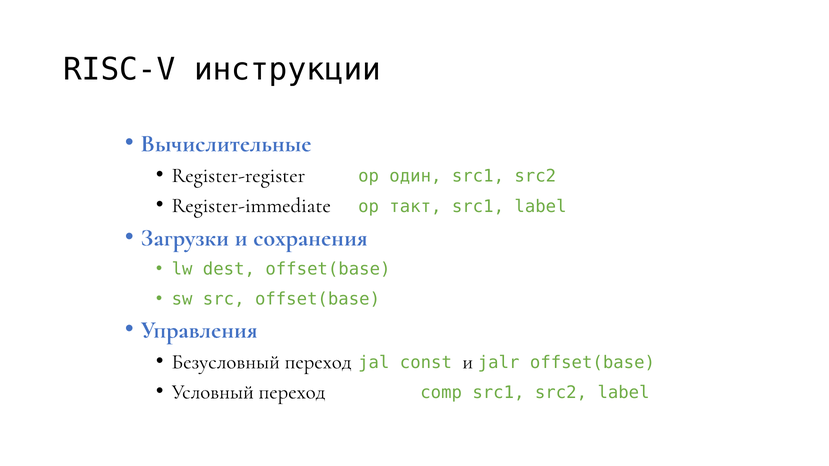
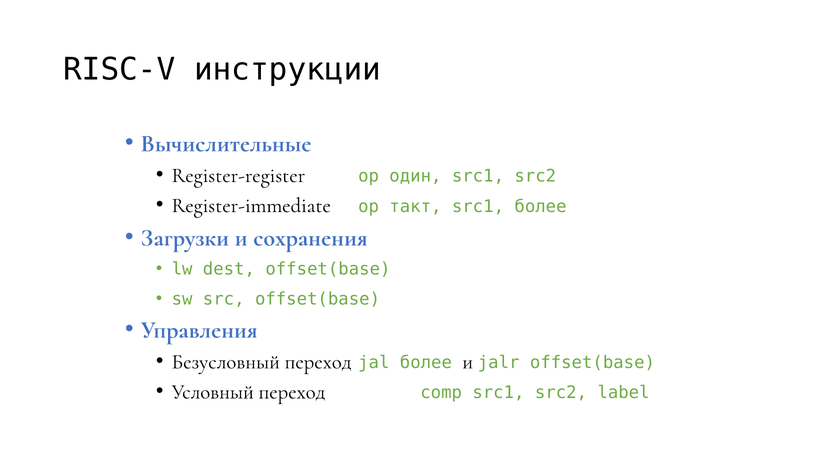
src1 label: label -> более (541, 206)
jal const: const -> более (426, 363)
